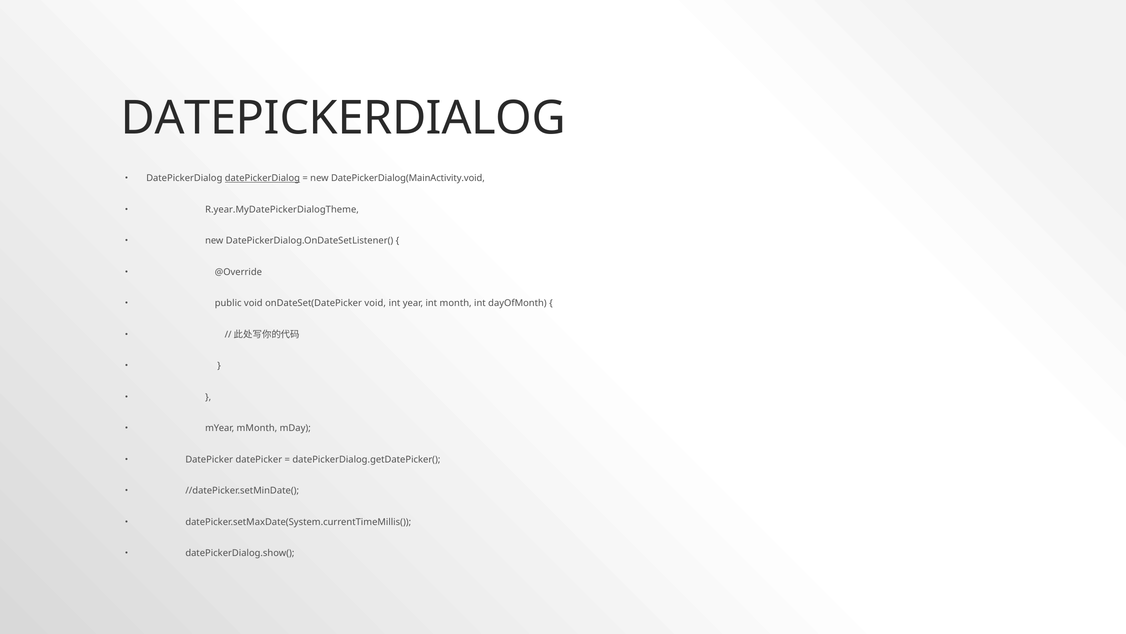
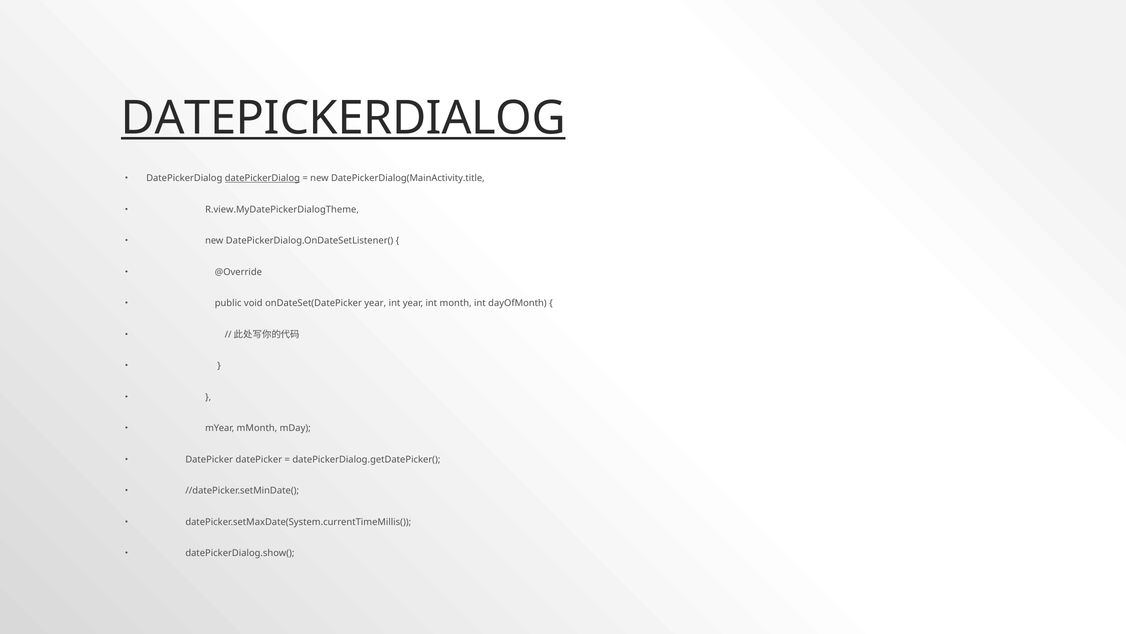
DATEPICKERDIALOG underline: none -> present (343, 118)
DatePickerDialog(MainActivity.void: DatePickerDialog(MainActivity.void -> DatePickerDialog(MainActivity.title (408, 178)
R.year.MyDatePickerDialogTheme: R.year.MyDatePickerDialogTheme -> R.view.MyDatePickerDialogTheme (282, 209)
onDateSet(DatePicker void: void -> year (375, 303)
